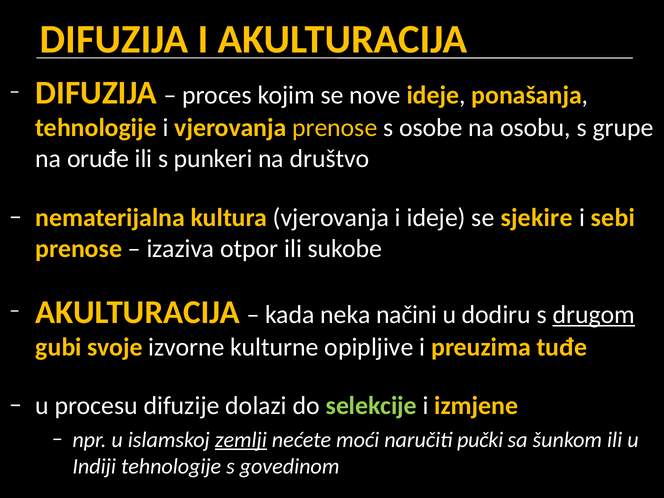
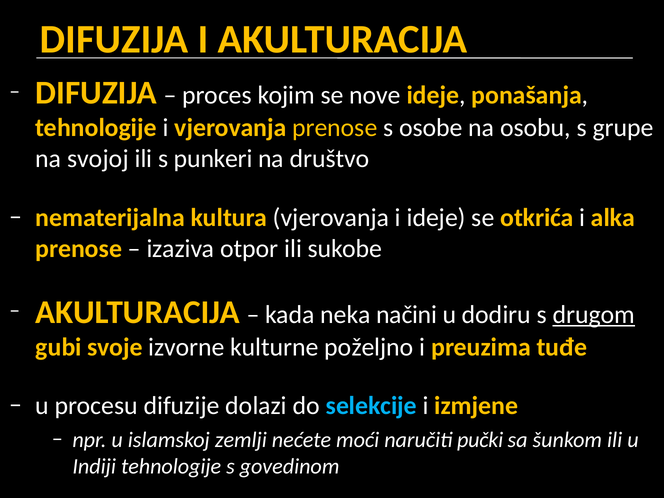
oruđe: oruđe -> svojoj (98, 159)
sjekire: sjekire -> otkrića (537, 218)
sebi: sebi -> alka (613, 218)
opipljive: opipljive -> poželjno (369, 347)
selekcije colour: light green -> light blue (371, 406)
zemlji underline: present -> none (241, 440)
